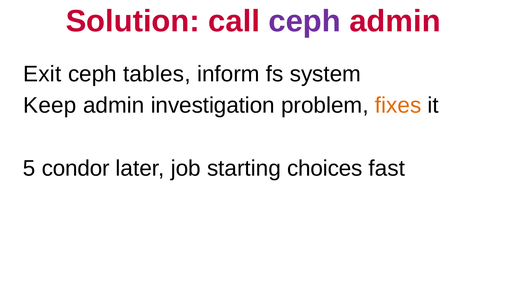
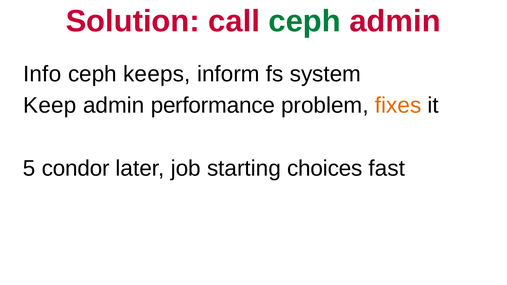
ceph colour: purple -> green (305, 21)
Exit: Exit -> Info (42, 74)
tables: tables -> keeps (157, 74)
investigation: investigation -> performance (213, 106)
